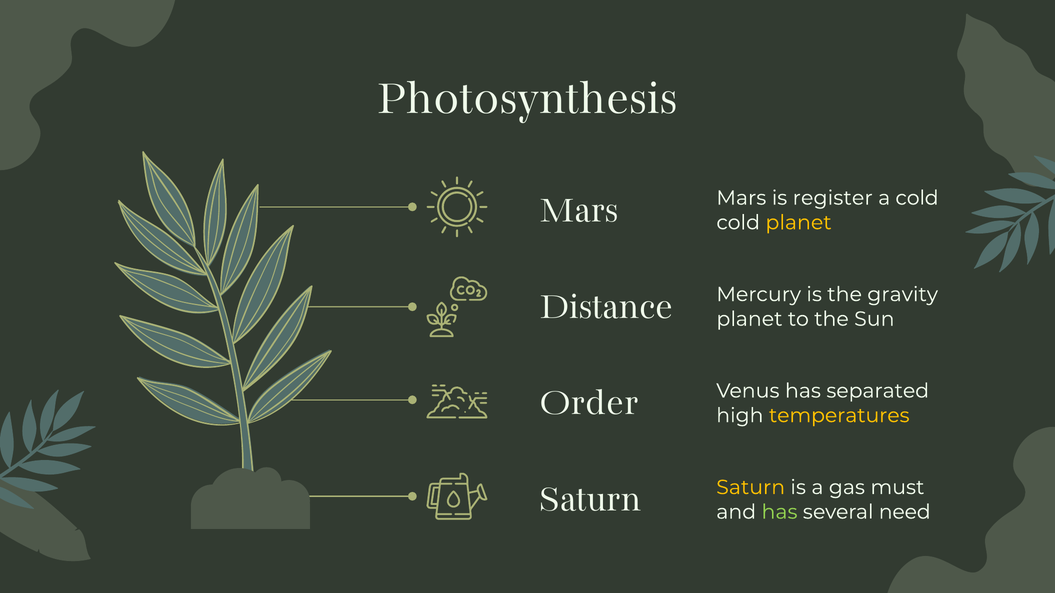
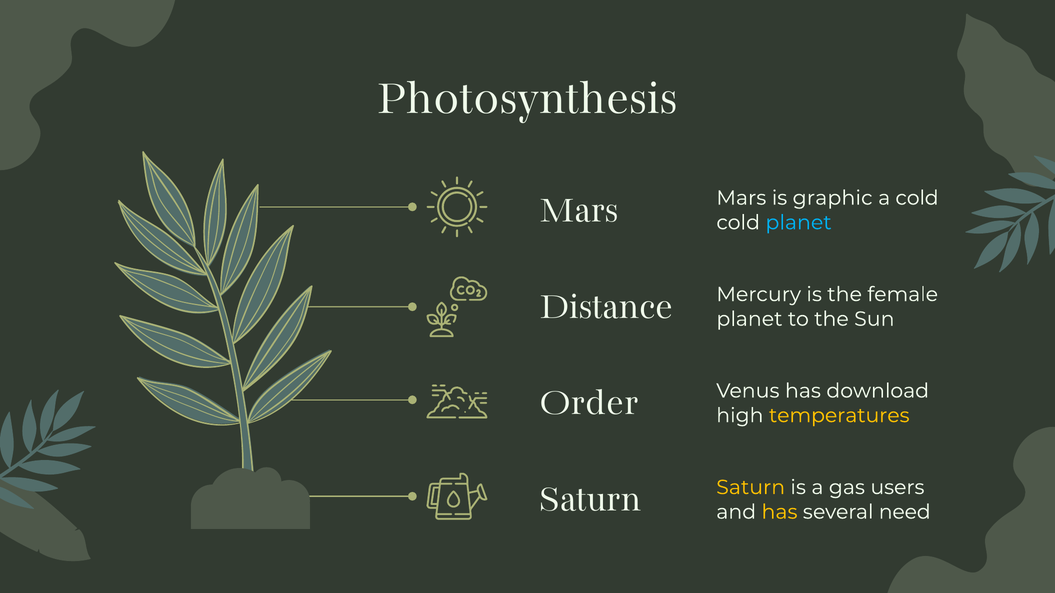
register: register -> graphic (833, 198)
planet colour: yellow -> light blue (799, 223)
gravity: gravity -> female (903, 295)
separated: separated -> download (878, 391)
must: must -> users (897, 488)
has colour: light green -> yellow (780, 512)
